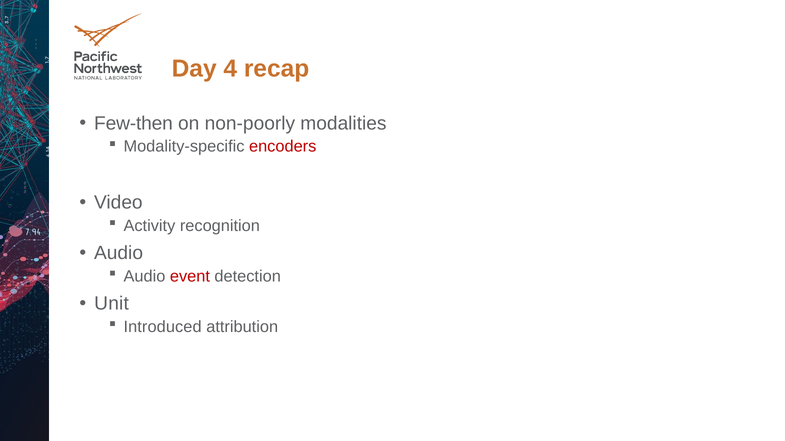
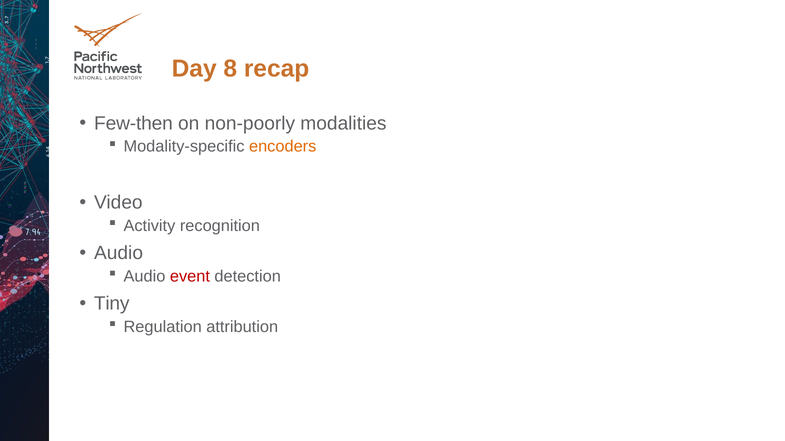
4: 4 -> 8 (230, 69)
encoders colour: red -> orange (283, 147)
Unit: Unit -> Tiny (112, 304)
Introduced: Introduced -> Regulation (163, 327)
